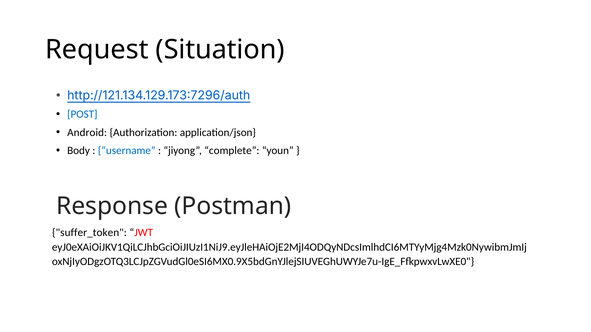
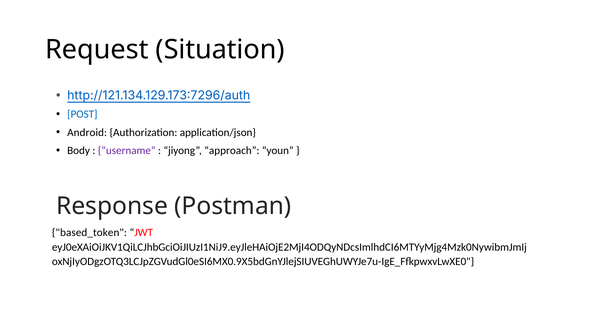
username colour: blue -> purple (127, 151)
complete: complete -> approach (232, 151)
suffer_token: suffer_token -> based_token (89, 233)
